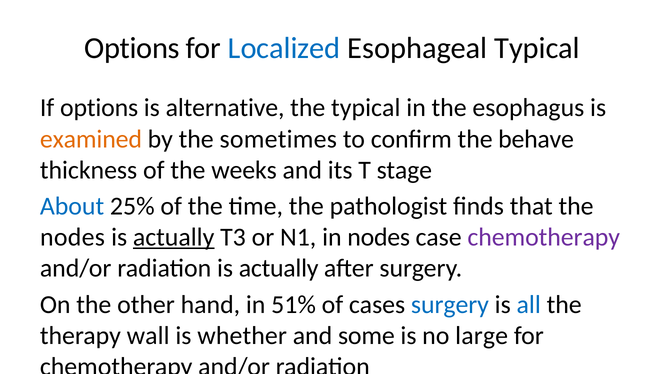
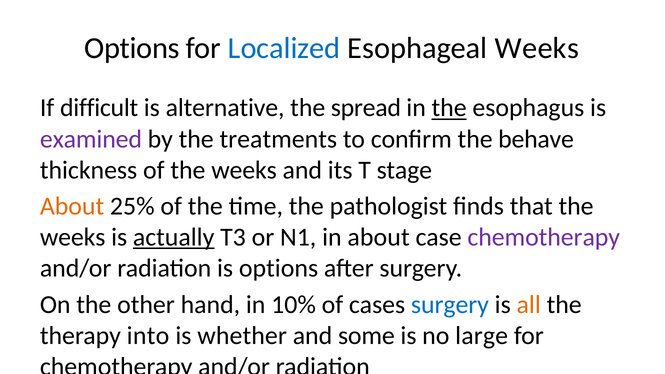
Esophageal Typical: Typical -> Weeks (537, 48)
If options: options -> difficult (99, 108)
the typical: typical -> spread (366, 108)
the underline: none -> present (449, 108)
examined colour: orange -> purple (91, 139)
sometimes: sometimes -> treatments (278, 139)
About colour: blue -> orange (72, 206)
nodes: nodes -> weeks (73, 237)
in nodes: nodes -> about (379, 237)
radiation is actually: actually -> options (279, 268)
51%: 51% -> 10% (294, 305)
all colour: blue -> orange (529, 305)
wall: wall -> into (148, 336)
